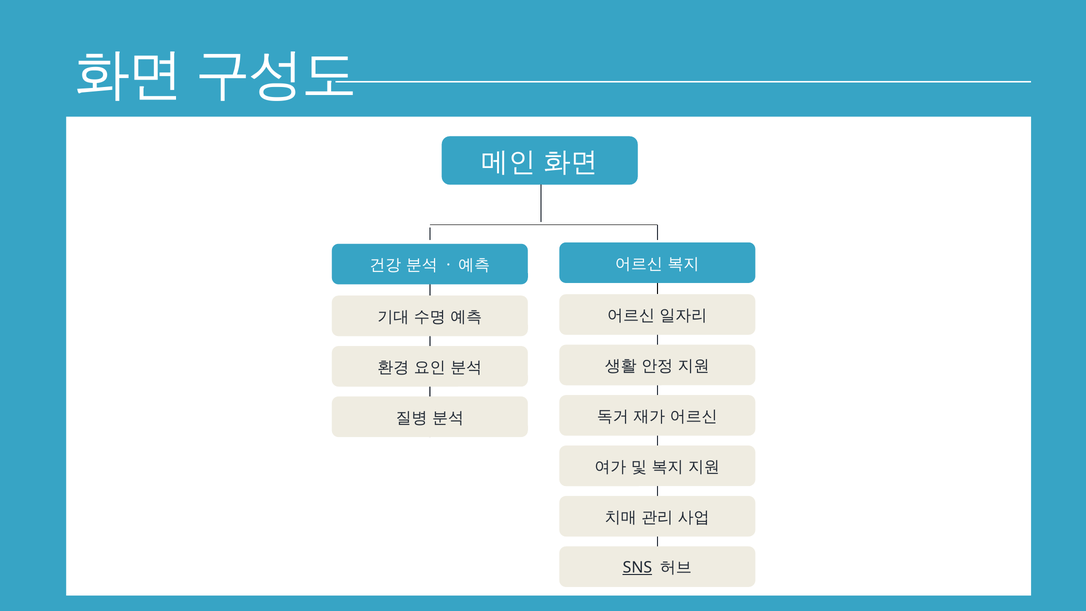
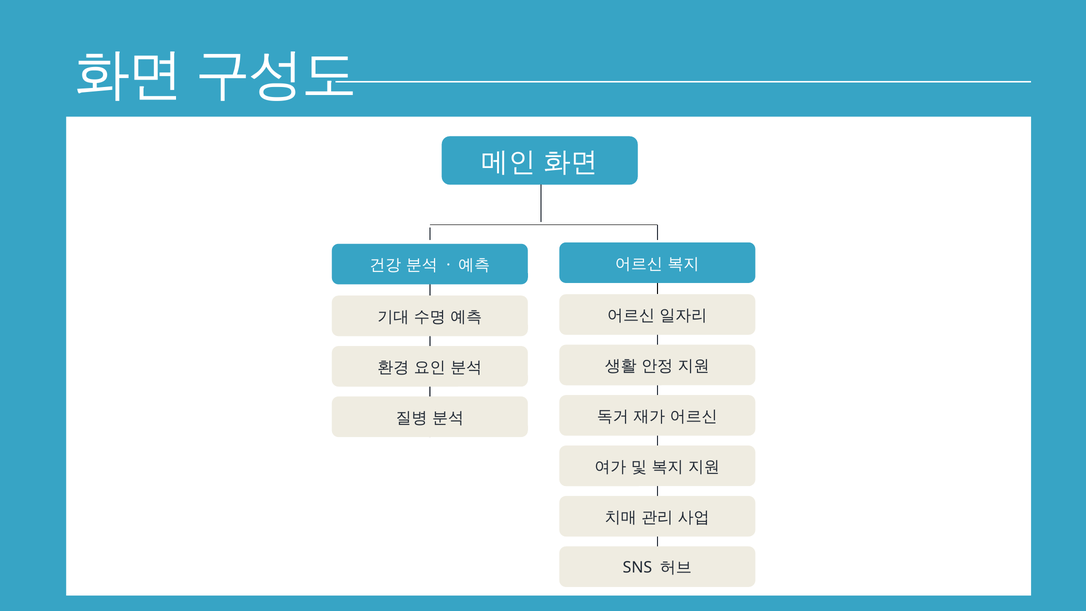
SNS underline: present -> none (637, 568)
